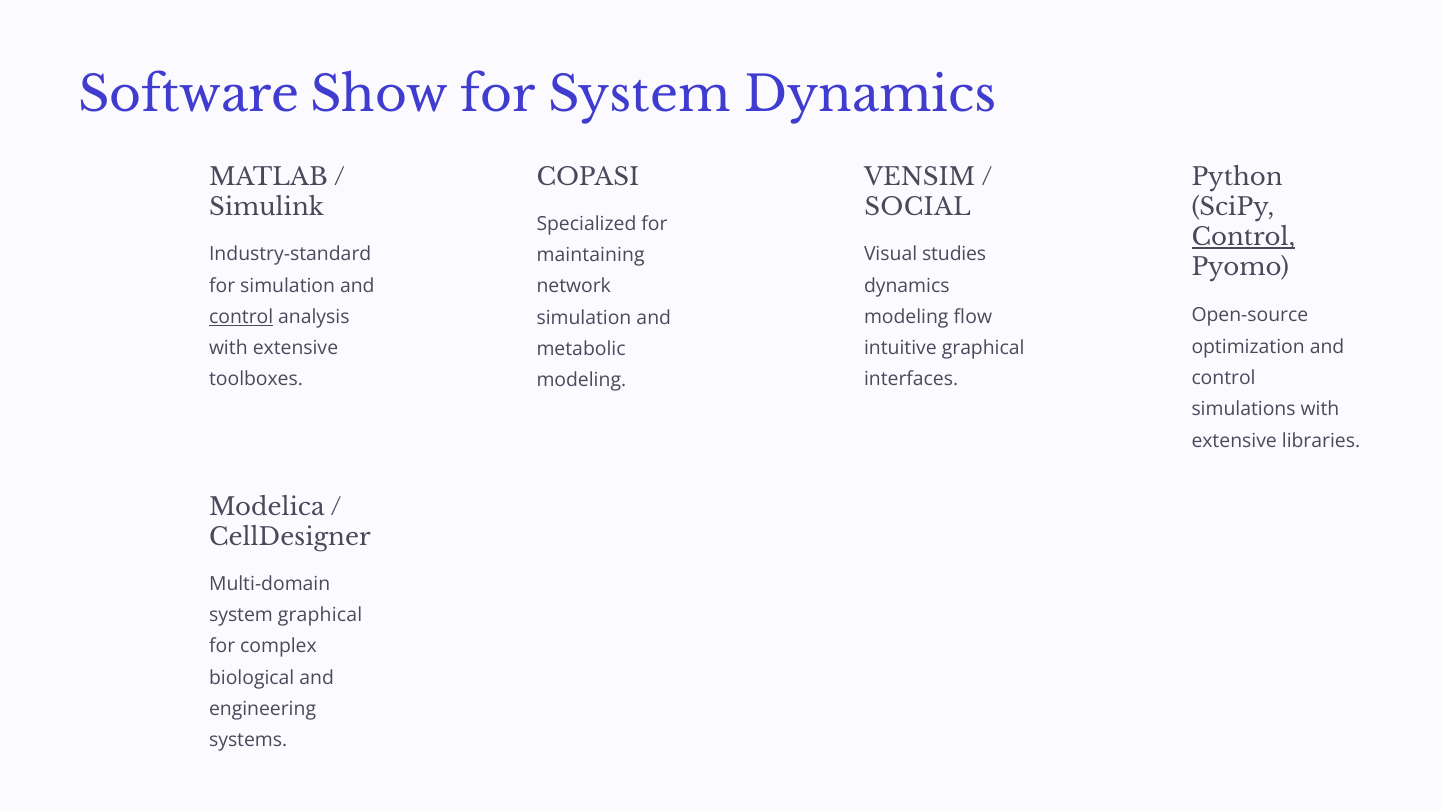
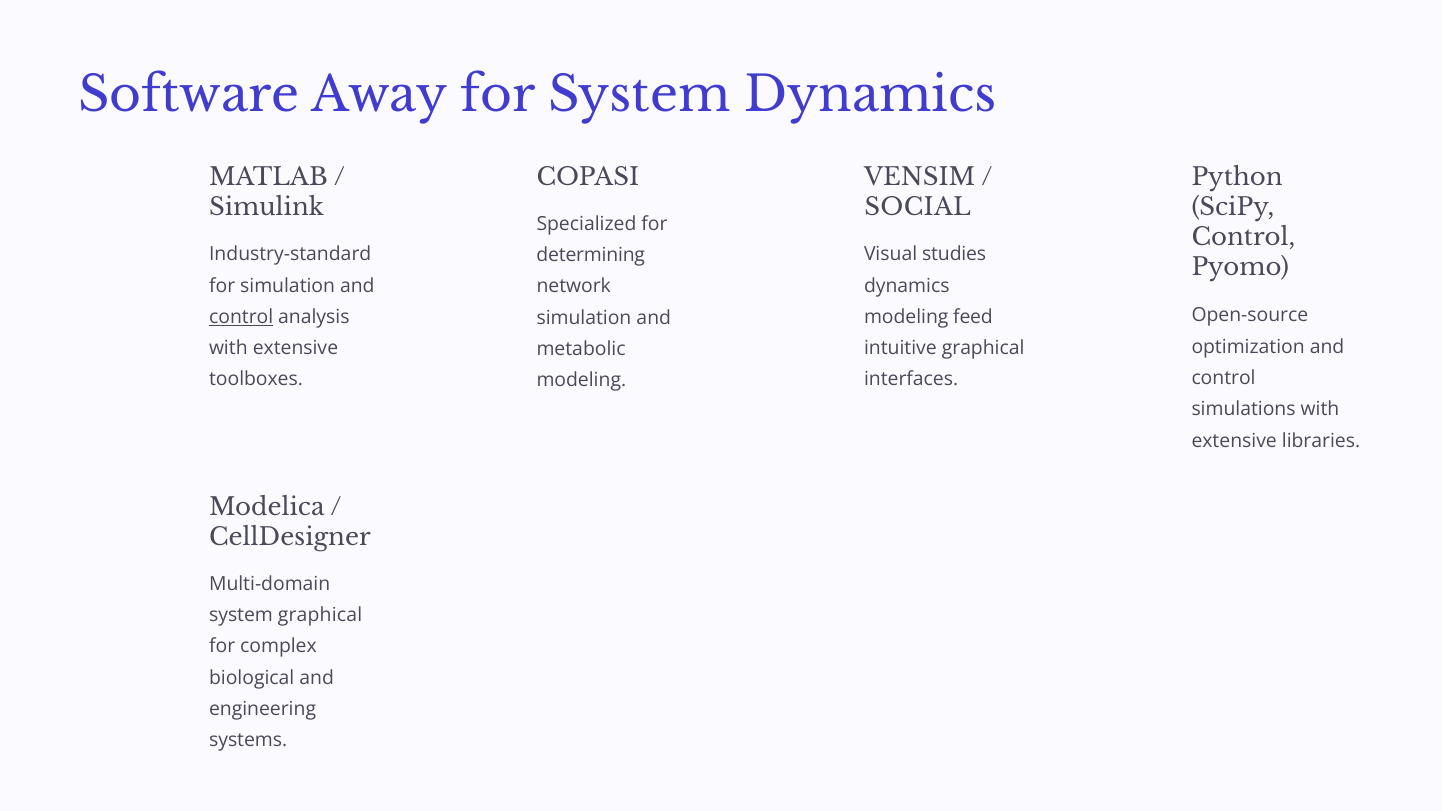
Show: Show -> Away (379, 95)
Control underline: present -> none (1243, 238)
maintaining: maintaining -> determining (591, 255)
flow: flow -> feed (973, 317)
